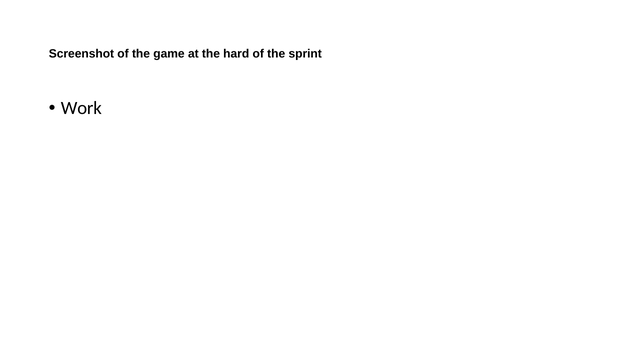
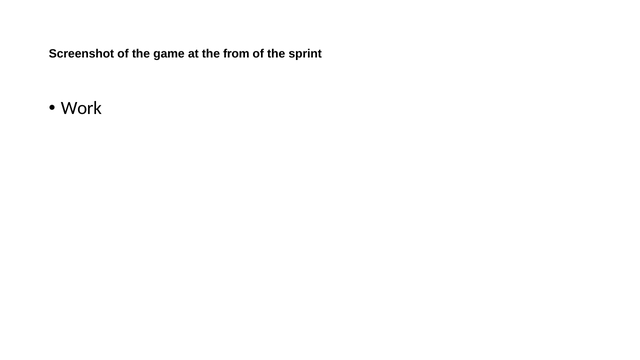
hard: hard -> from (236, 54)
